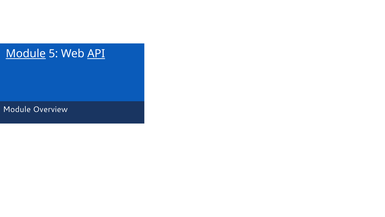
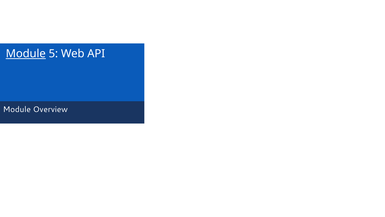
API underline: present -> none (96, 54)
